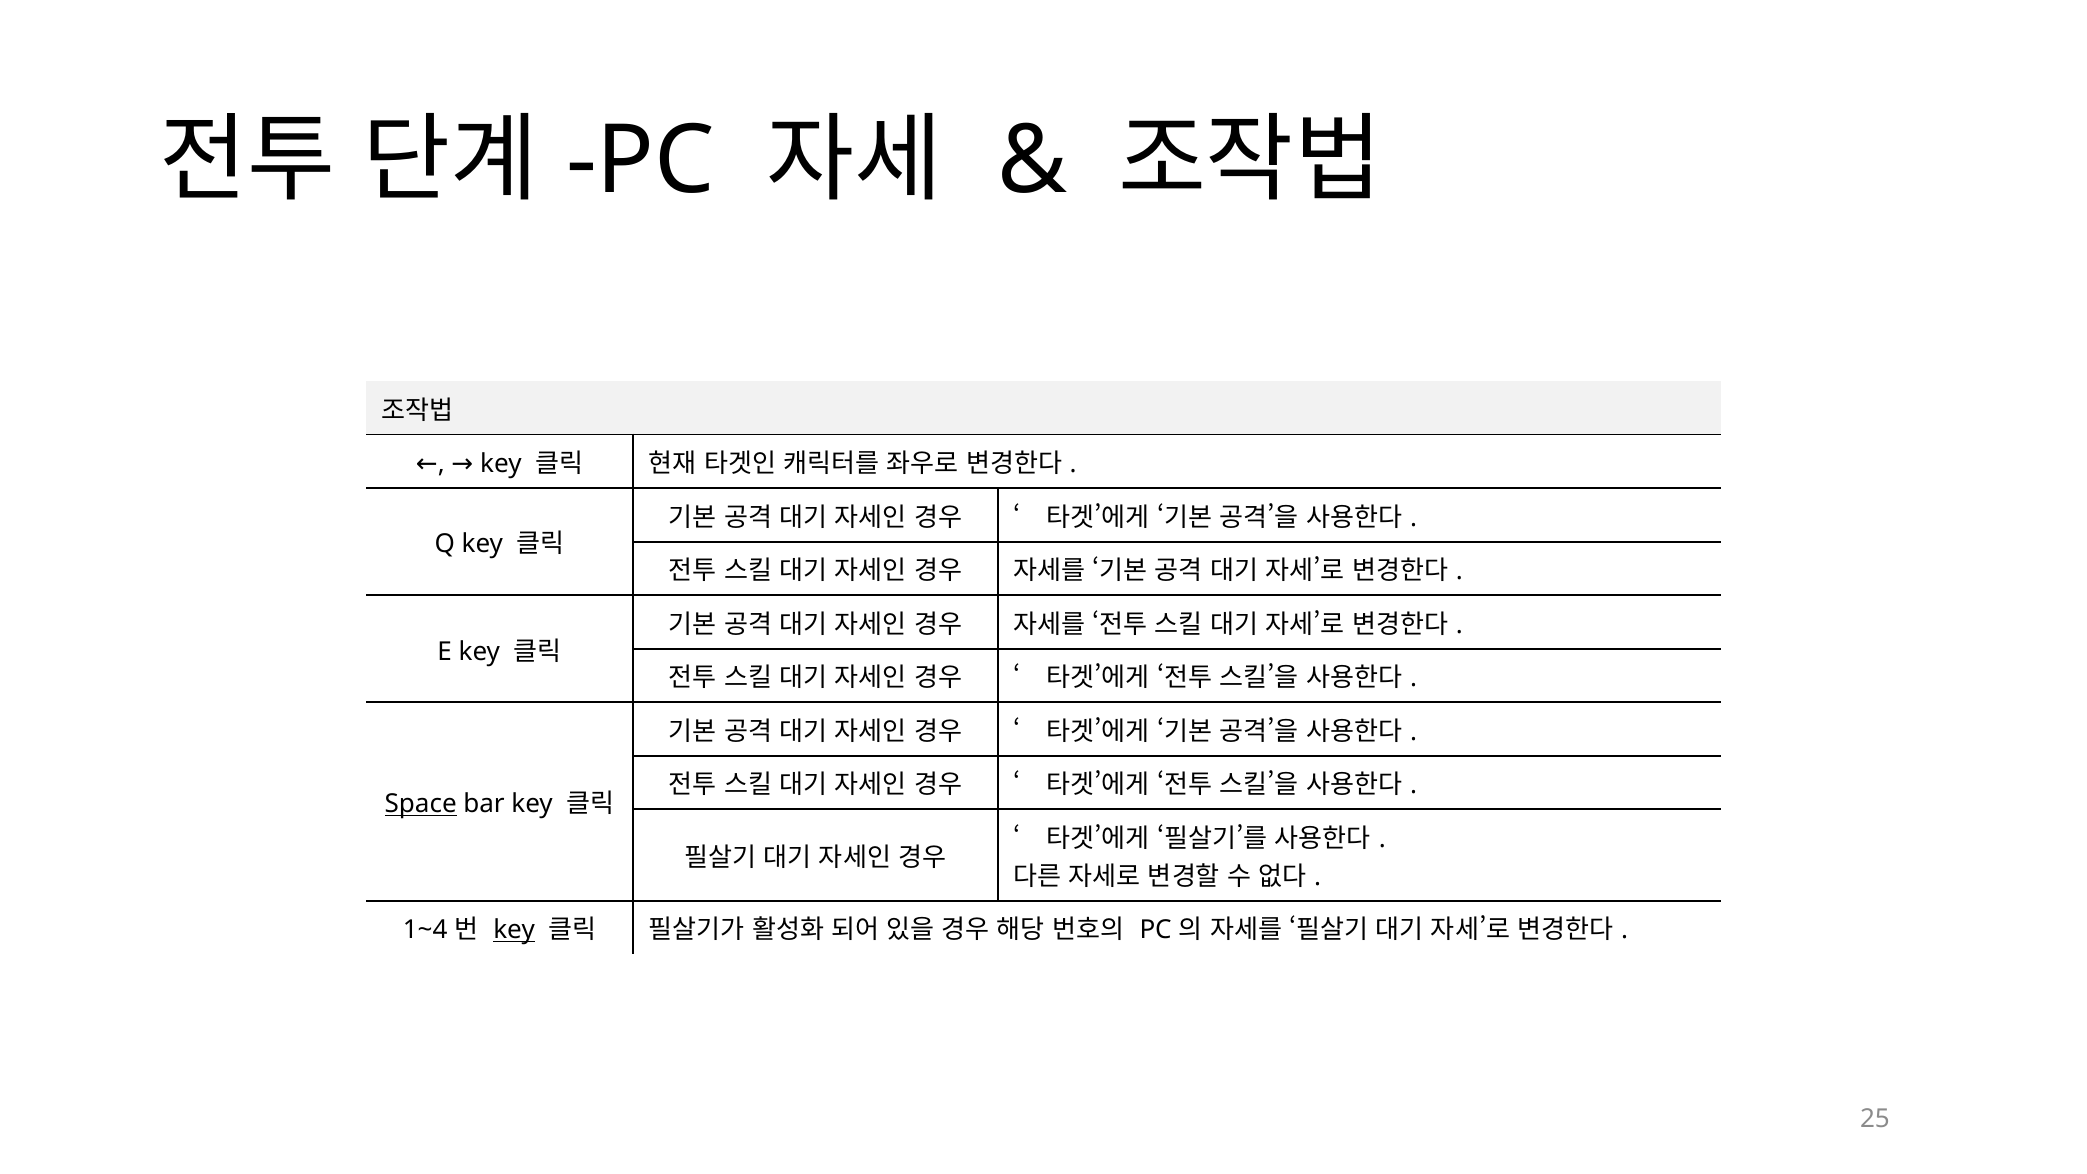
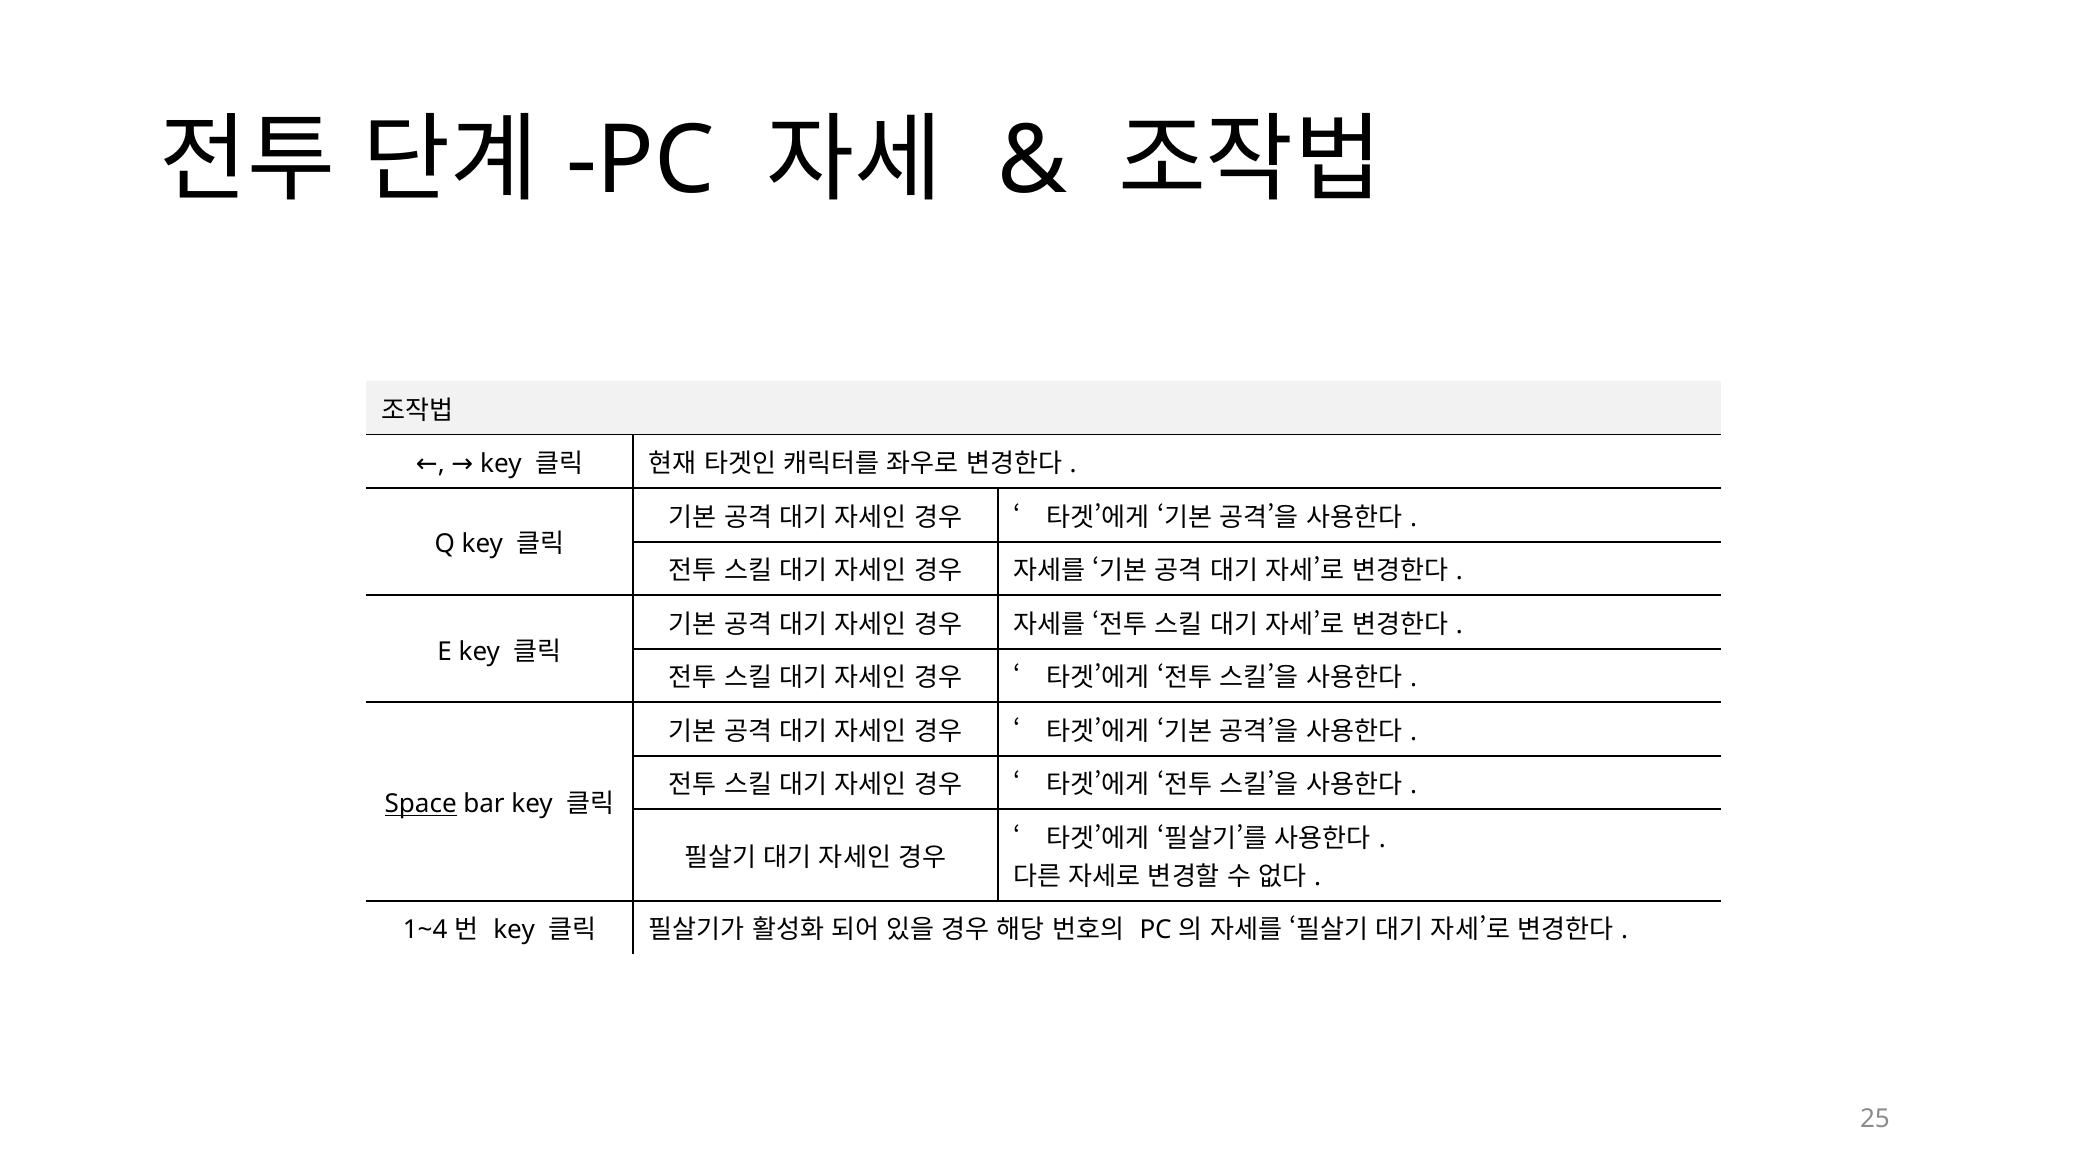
key underline: present -> none (514, 930)
